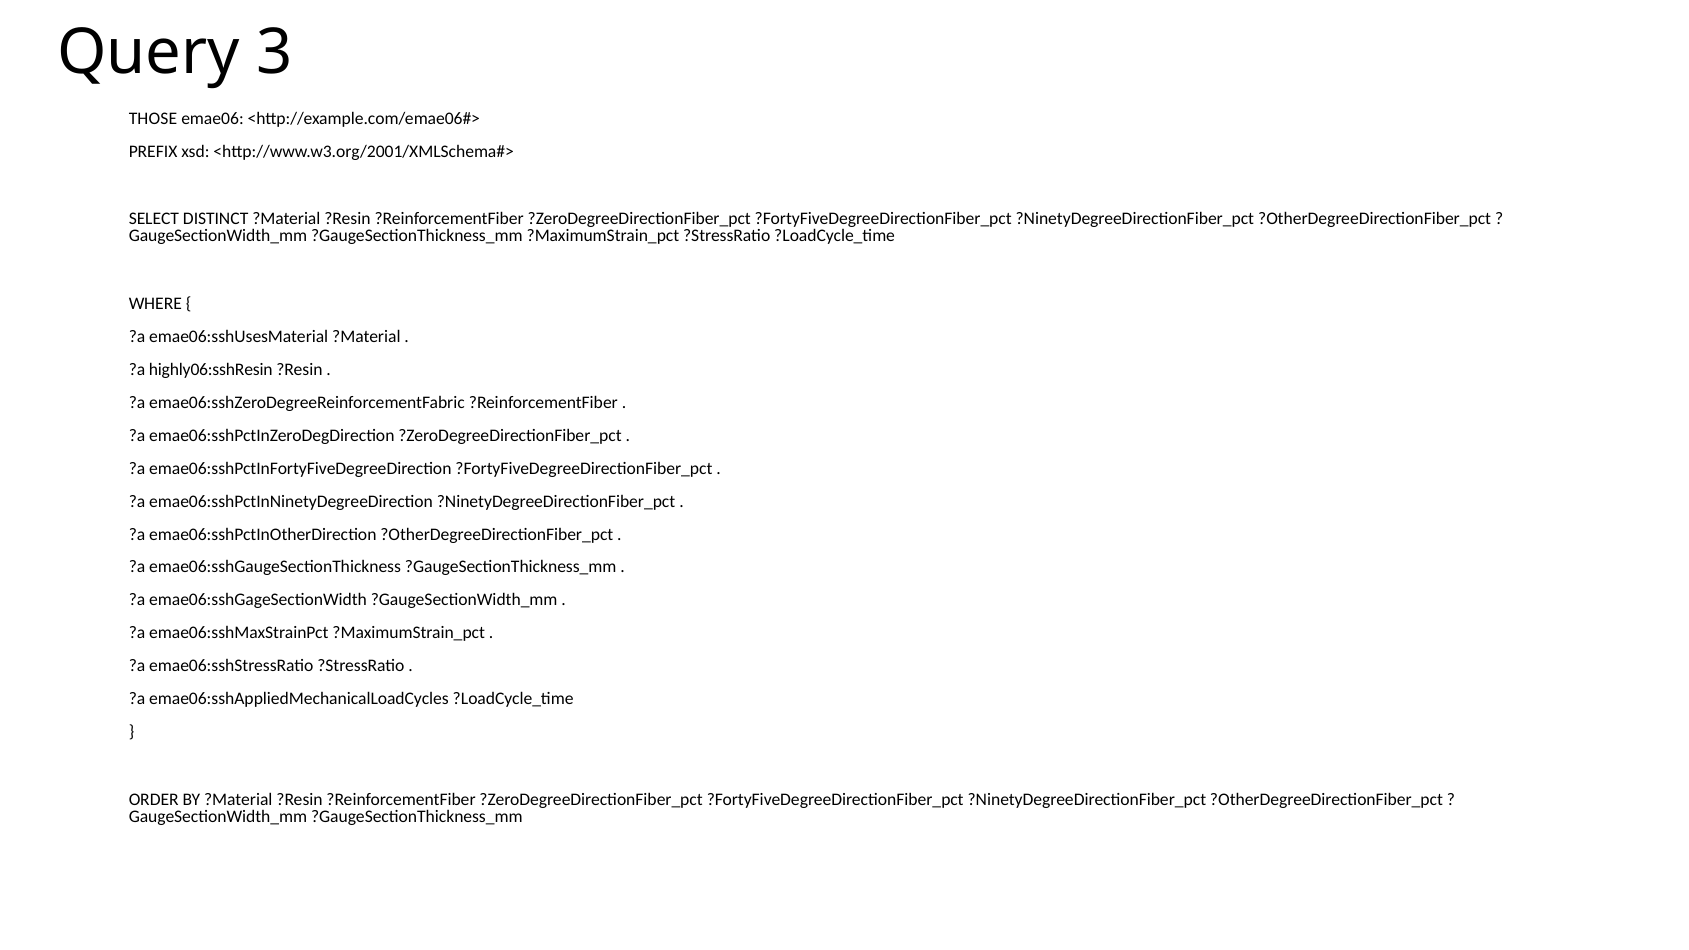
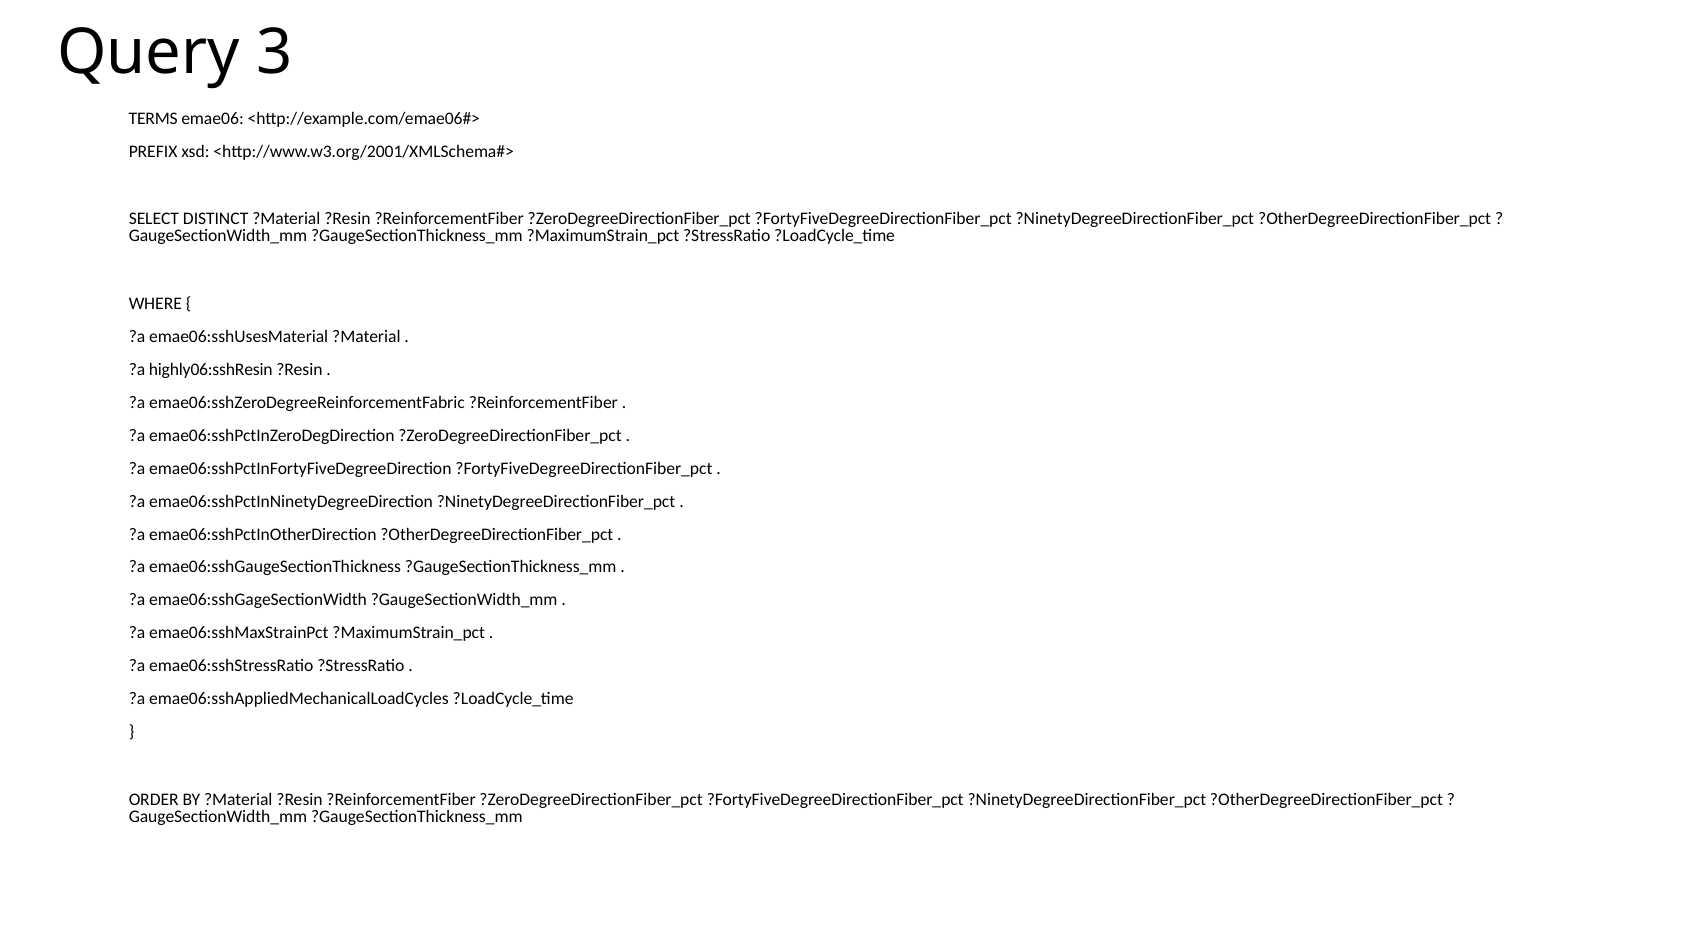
THOSE: THOSE -> TERMS (153, 118)
